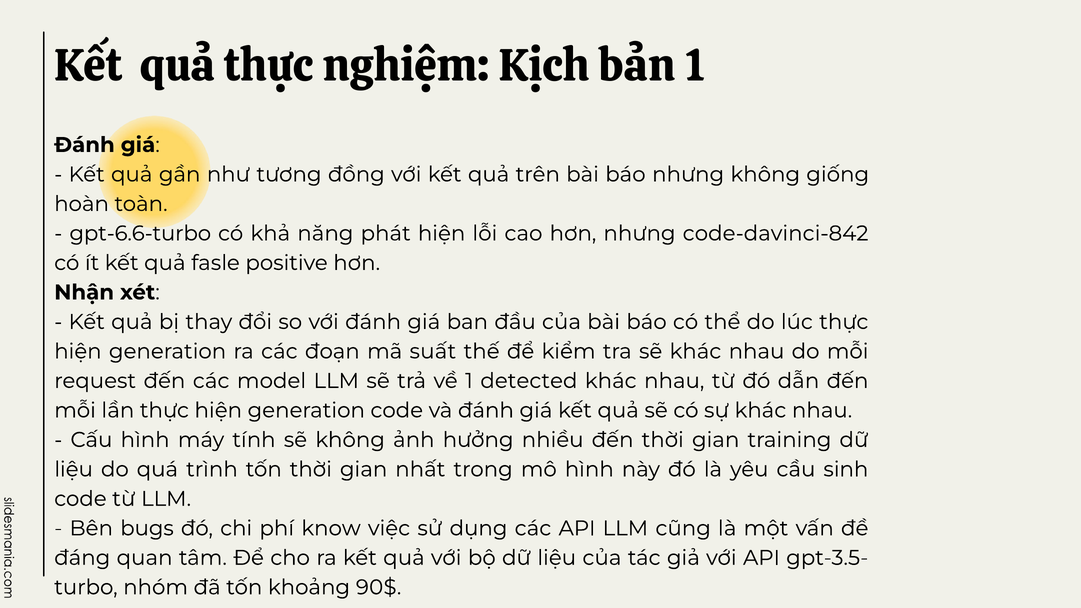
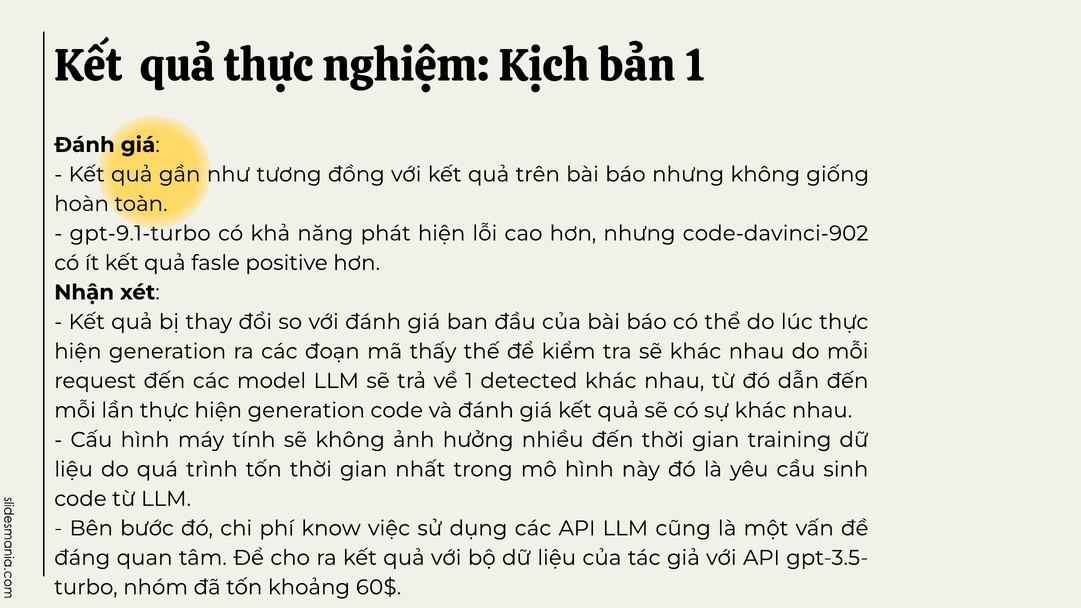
gpt-6.6-turbo: gpt-6.6-turbo -> gpt-9.1-turbo (140, 233)
code-davinci-842: code-davinci-842 -> code-davinci-902 (776, 233)
suất: suất -> thấy (433, 351)
bugs: bugs -> bước (147, 528)
90$: 90$ -> 60$ (379, 587)
